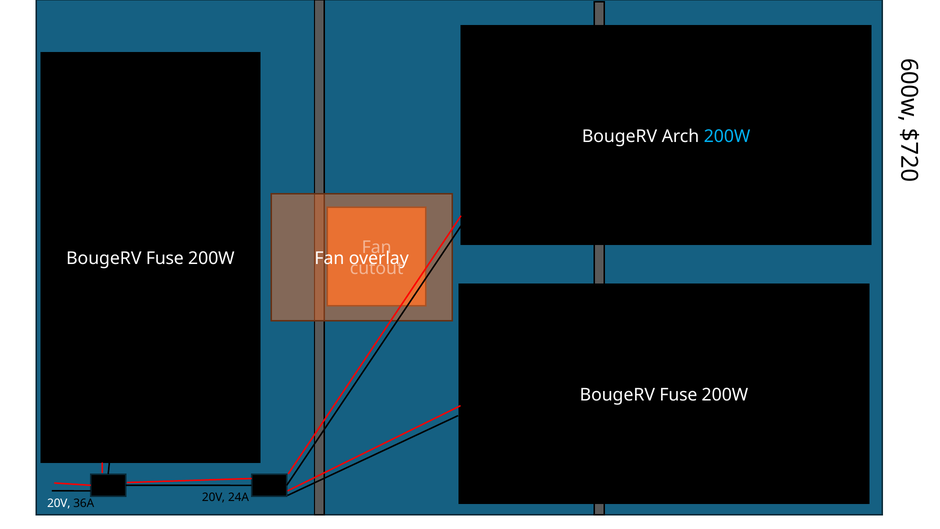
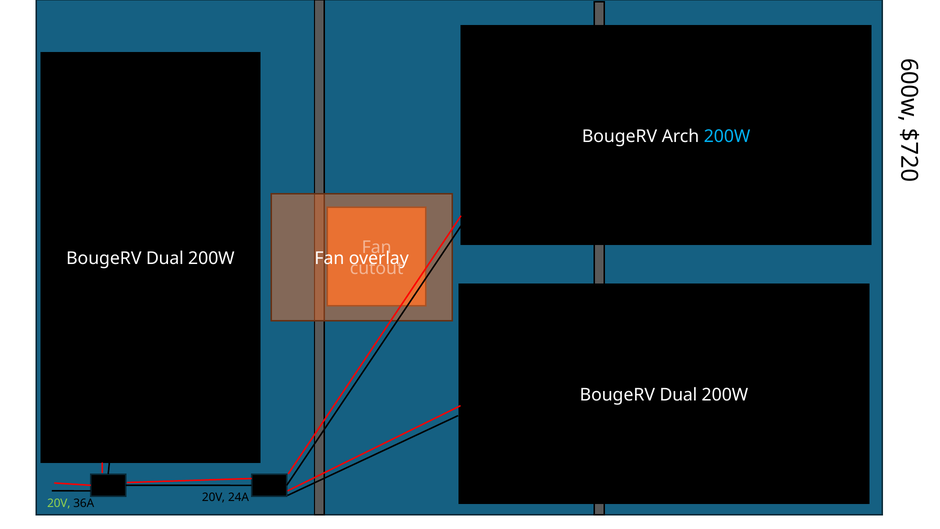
Fuse: Fuse -> Dual (165, 259)
Fuse: Fuse -> Dual (678, 395)
20V colour: white -> light green (59, 503)
